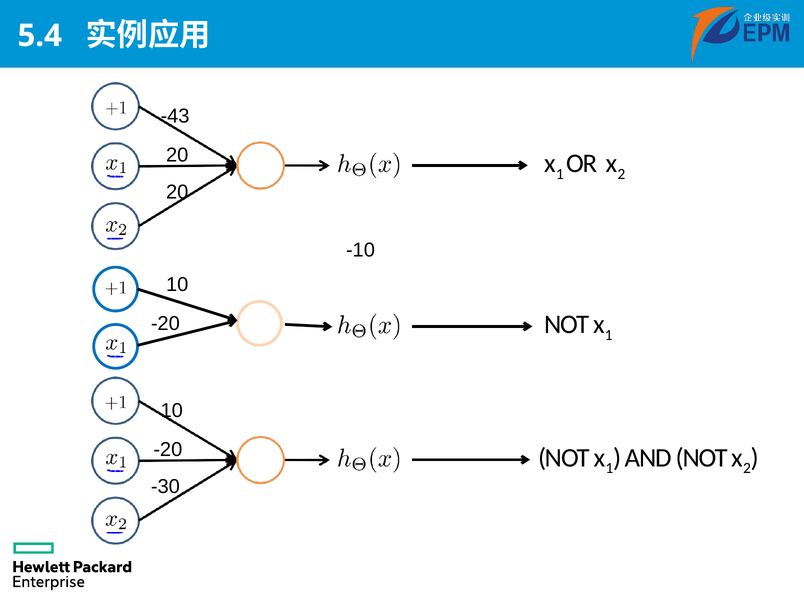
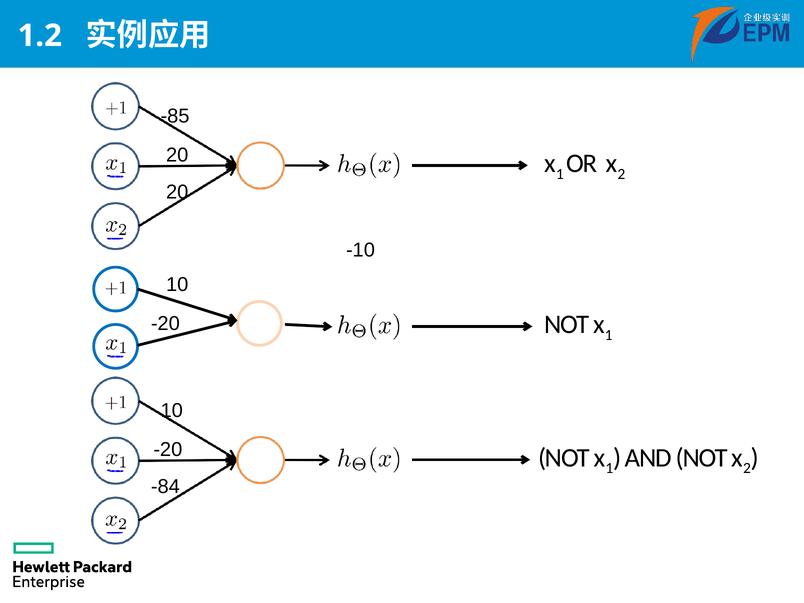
5.4: 5.4 -> 1.2 (40, 36)
-43: -43 -> -85 (175, 116)
-30: -30 -> -84 (165, 487)
